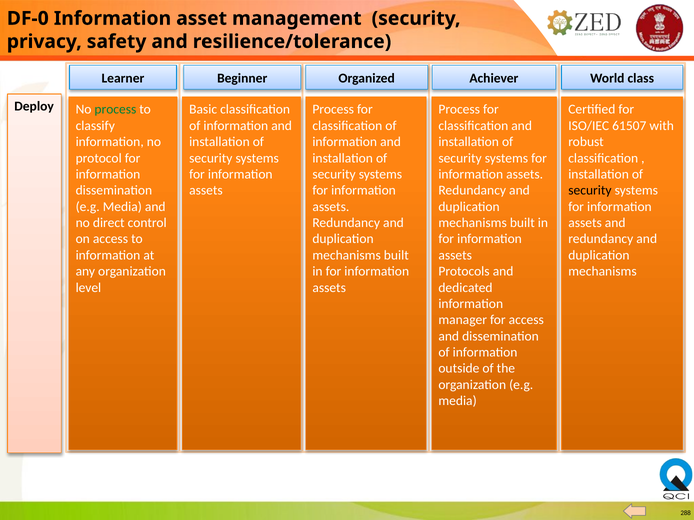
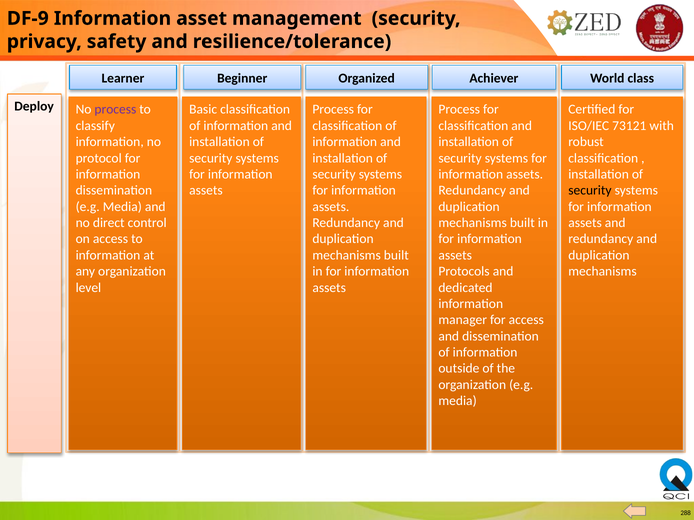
DF-0: DF-0 -> DF-9 (28, 18)
process colour: green -> purple (115, 110)
61507: 61507 -> 73121 (629, 126)
